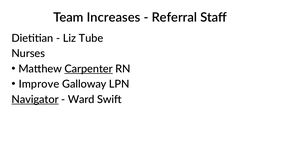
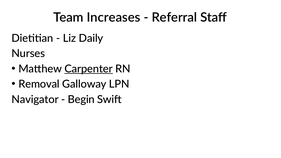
Tube: Tube -> Daily (91, 38)
Improve: Improve -> Removal (39, 84)
Navigator underline: present -> none (35, 99)
Ward: Ward -> Begin (81, 99)
